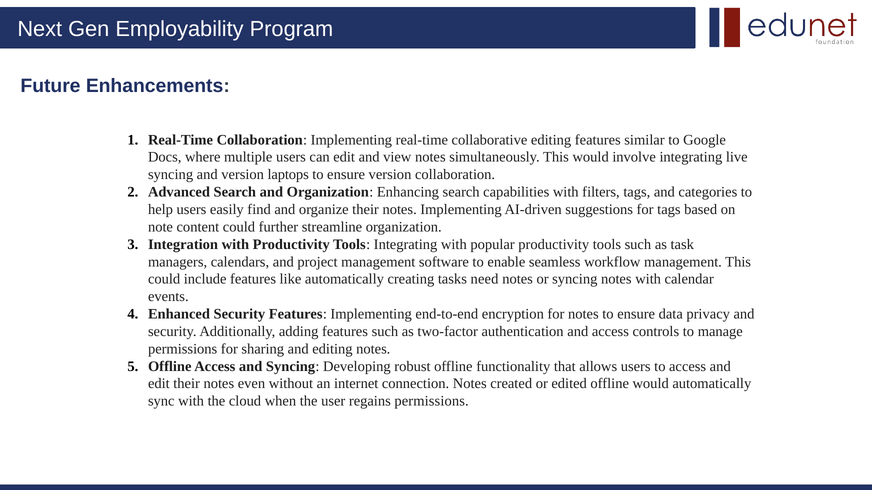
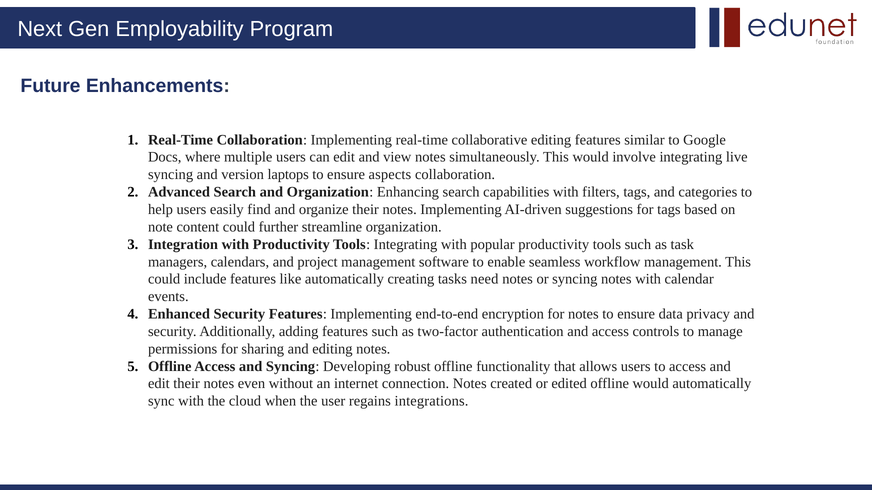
ensure version: version -> aspects (390, 175)
regains permissions: permissions -> integrations (432, 402)
